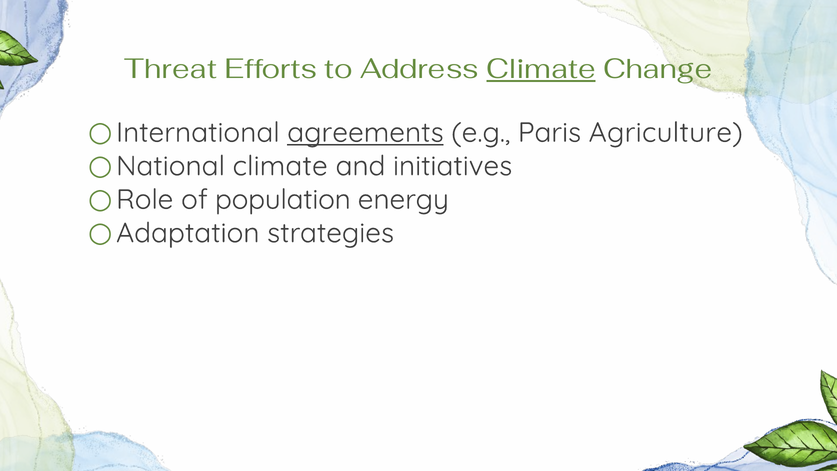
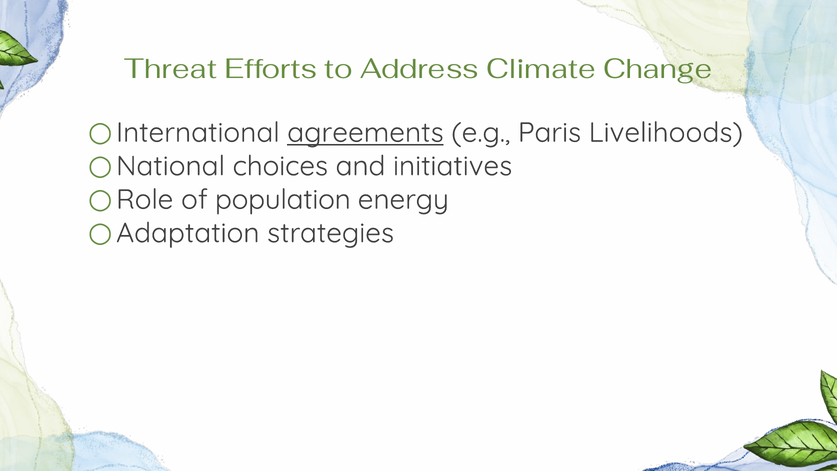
Climate underline: present -> none (541, 69)
Agriculture: Agriculture -> Livelihoods (666, 133)
climate: climate -> choices (280, 166)
